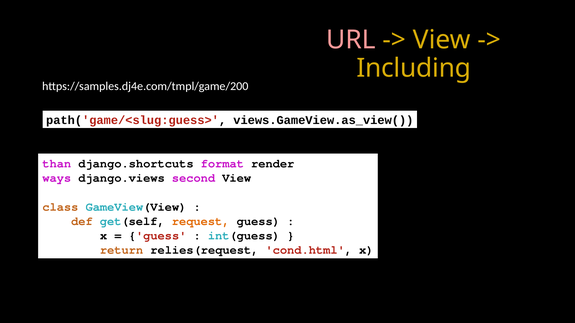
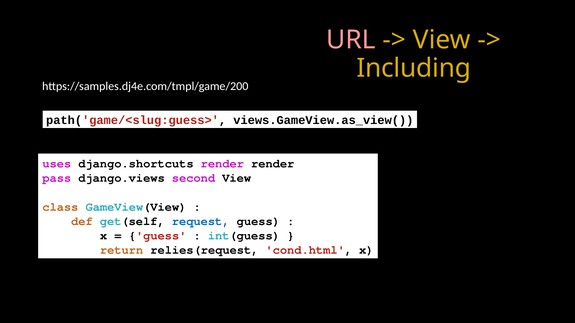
than: than -> uses (57, 164)
django.shortcuts format: format -> render (222, 164)
ways: ways -> pass (57, 178)
request colour: orange -> blue (201, 221)
